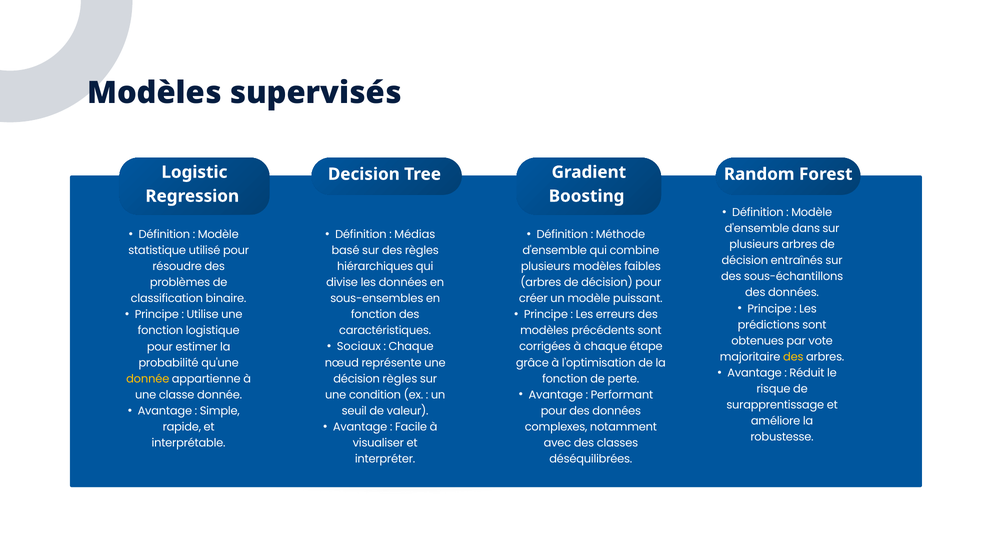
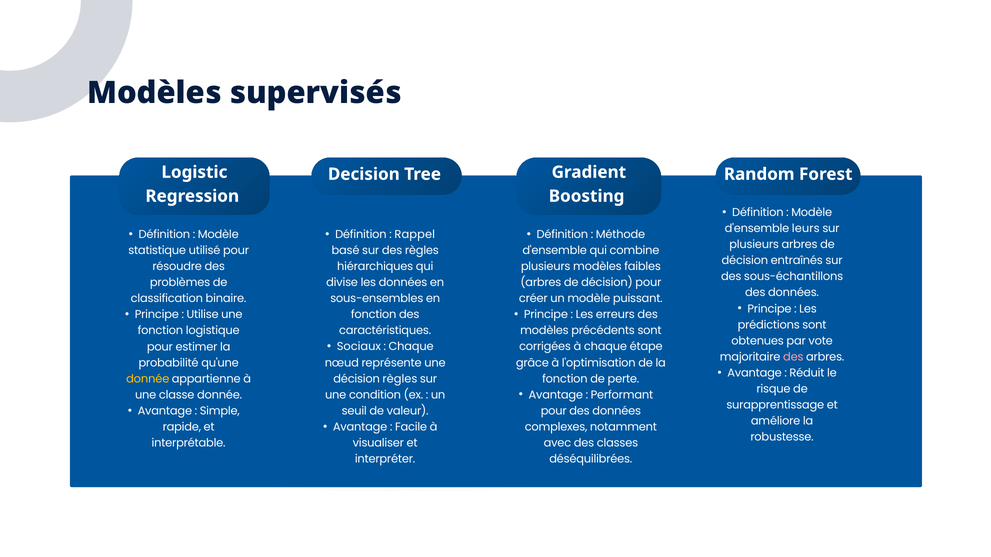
dans: dans -> leurs (806, 229)
Médias: Médias -> Rappel (415, 235)
des colour: yellow -> pink (793, 357)
